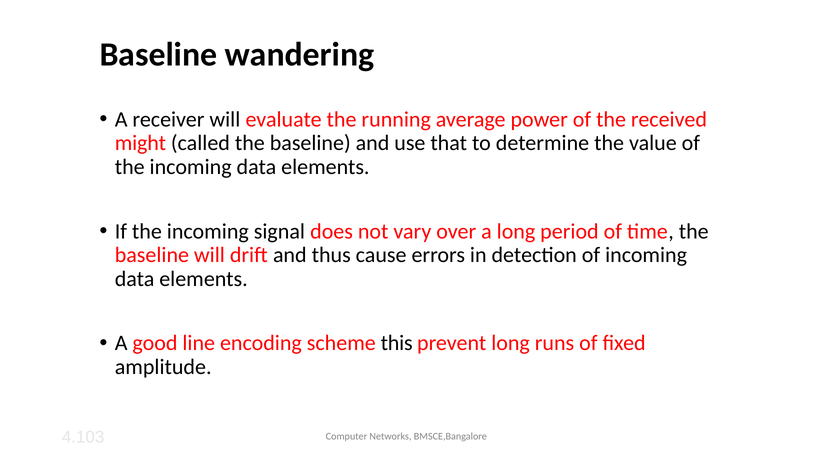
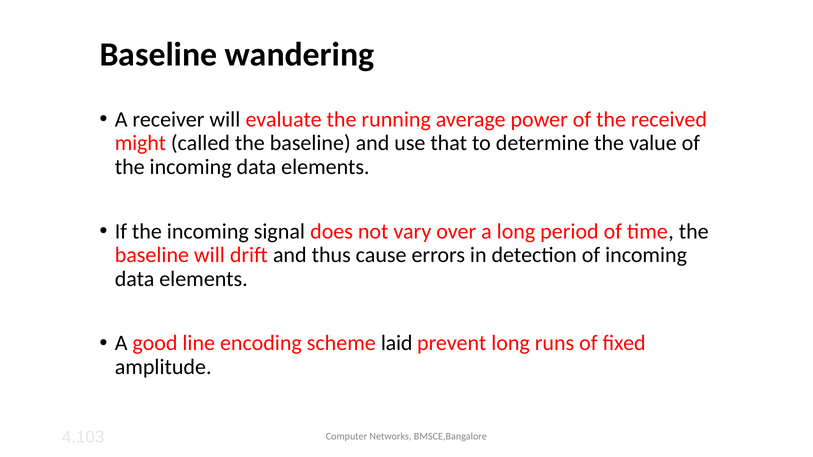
this: this -> laid (397, 343)
